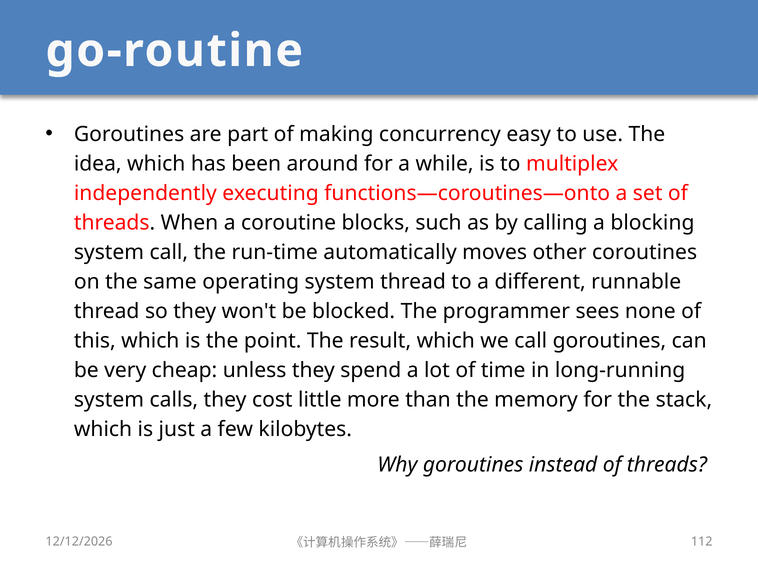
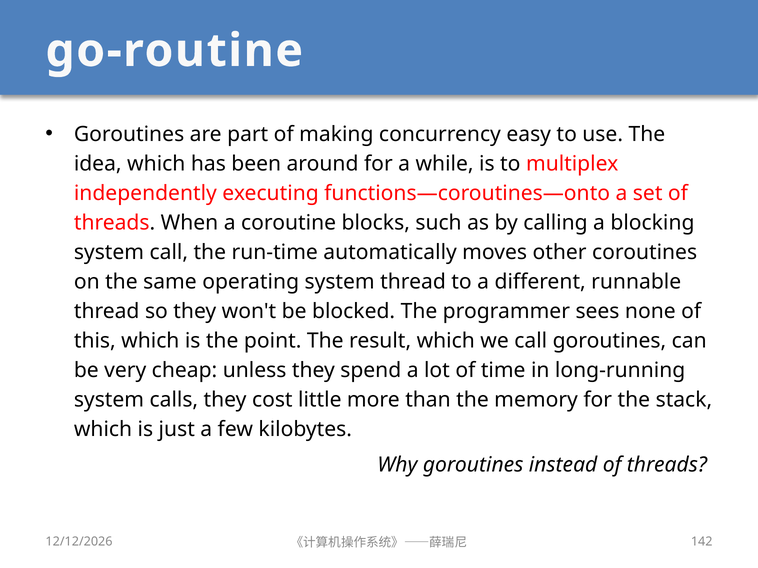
112: 112 -> 142 (702, 542)
